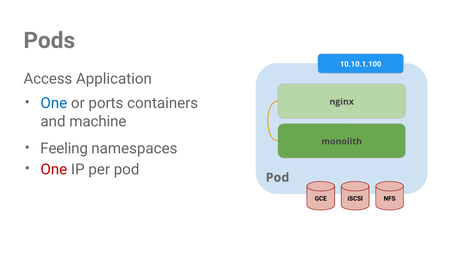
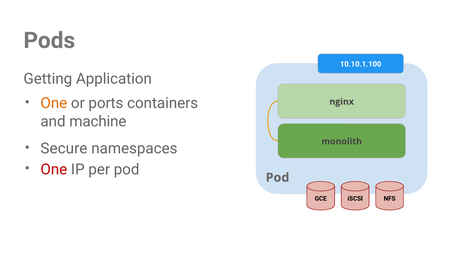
Access: Access -> Getting (48, 79)
One colour: blue -> orange (54, 103)
Feeling: Feeling -> Secure (64, 149)
